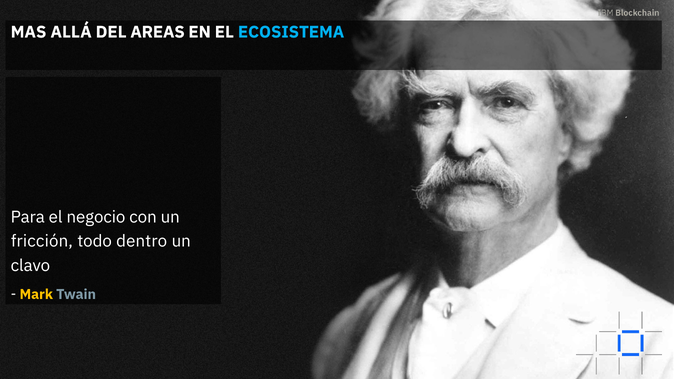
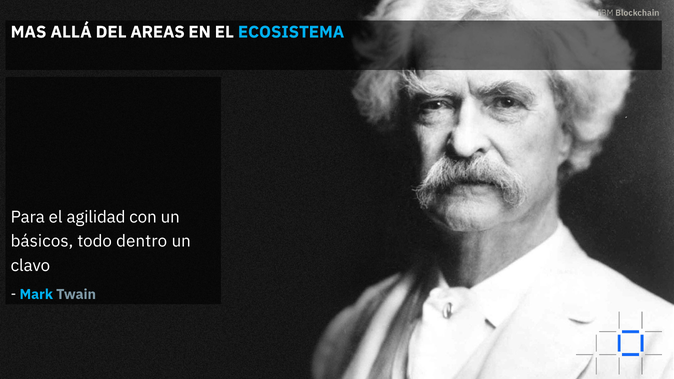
negocio: negocio -> agilidad (96, 217)
fricción: fricción -> básicos (42, 241)
Mark colour: yellow -> light blue (36, 294)
